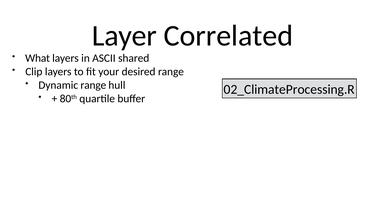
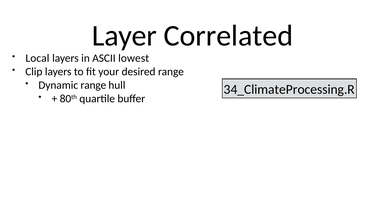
What: What -> Local (37, 58)
shared: shared -> lowest (134, 58)
02_ClimateProcessing.R: 02_ClimateProcessing.R -> 34_ClimateProcessing.R (289, 90)
